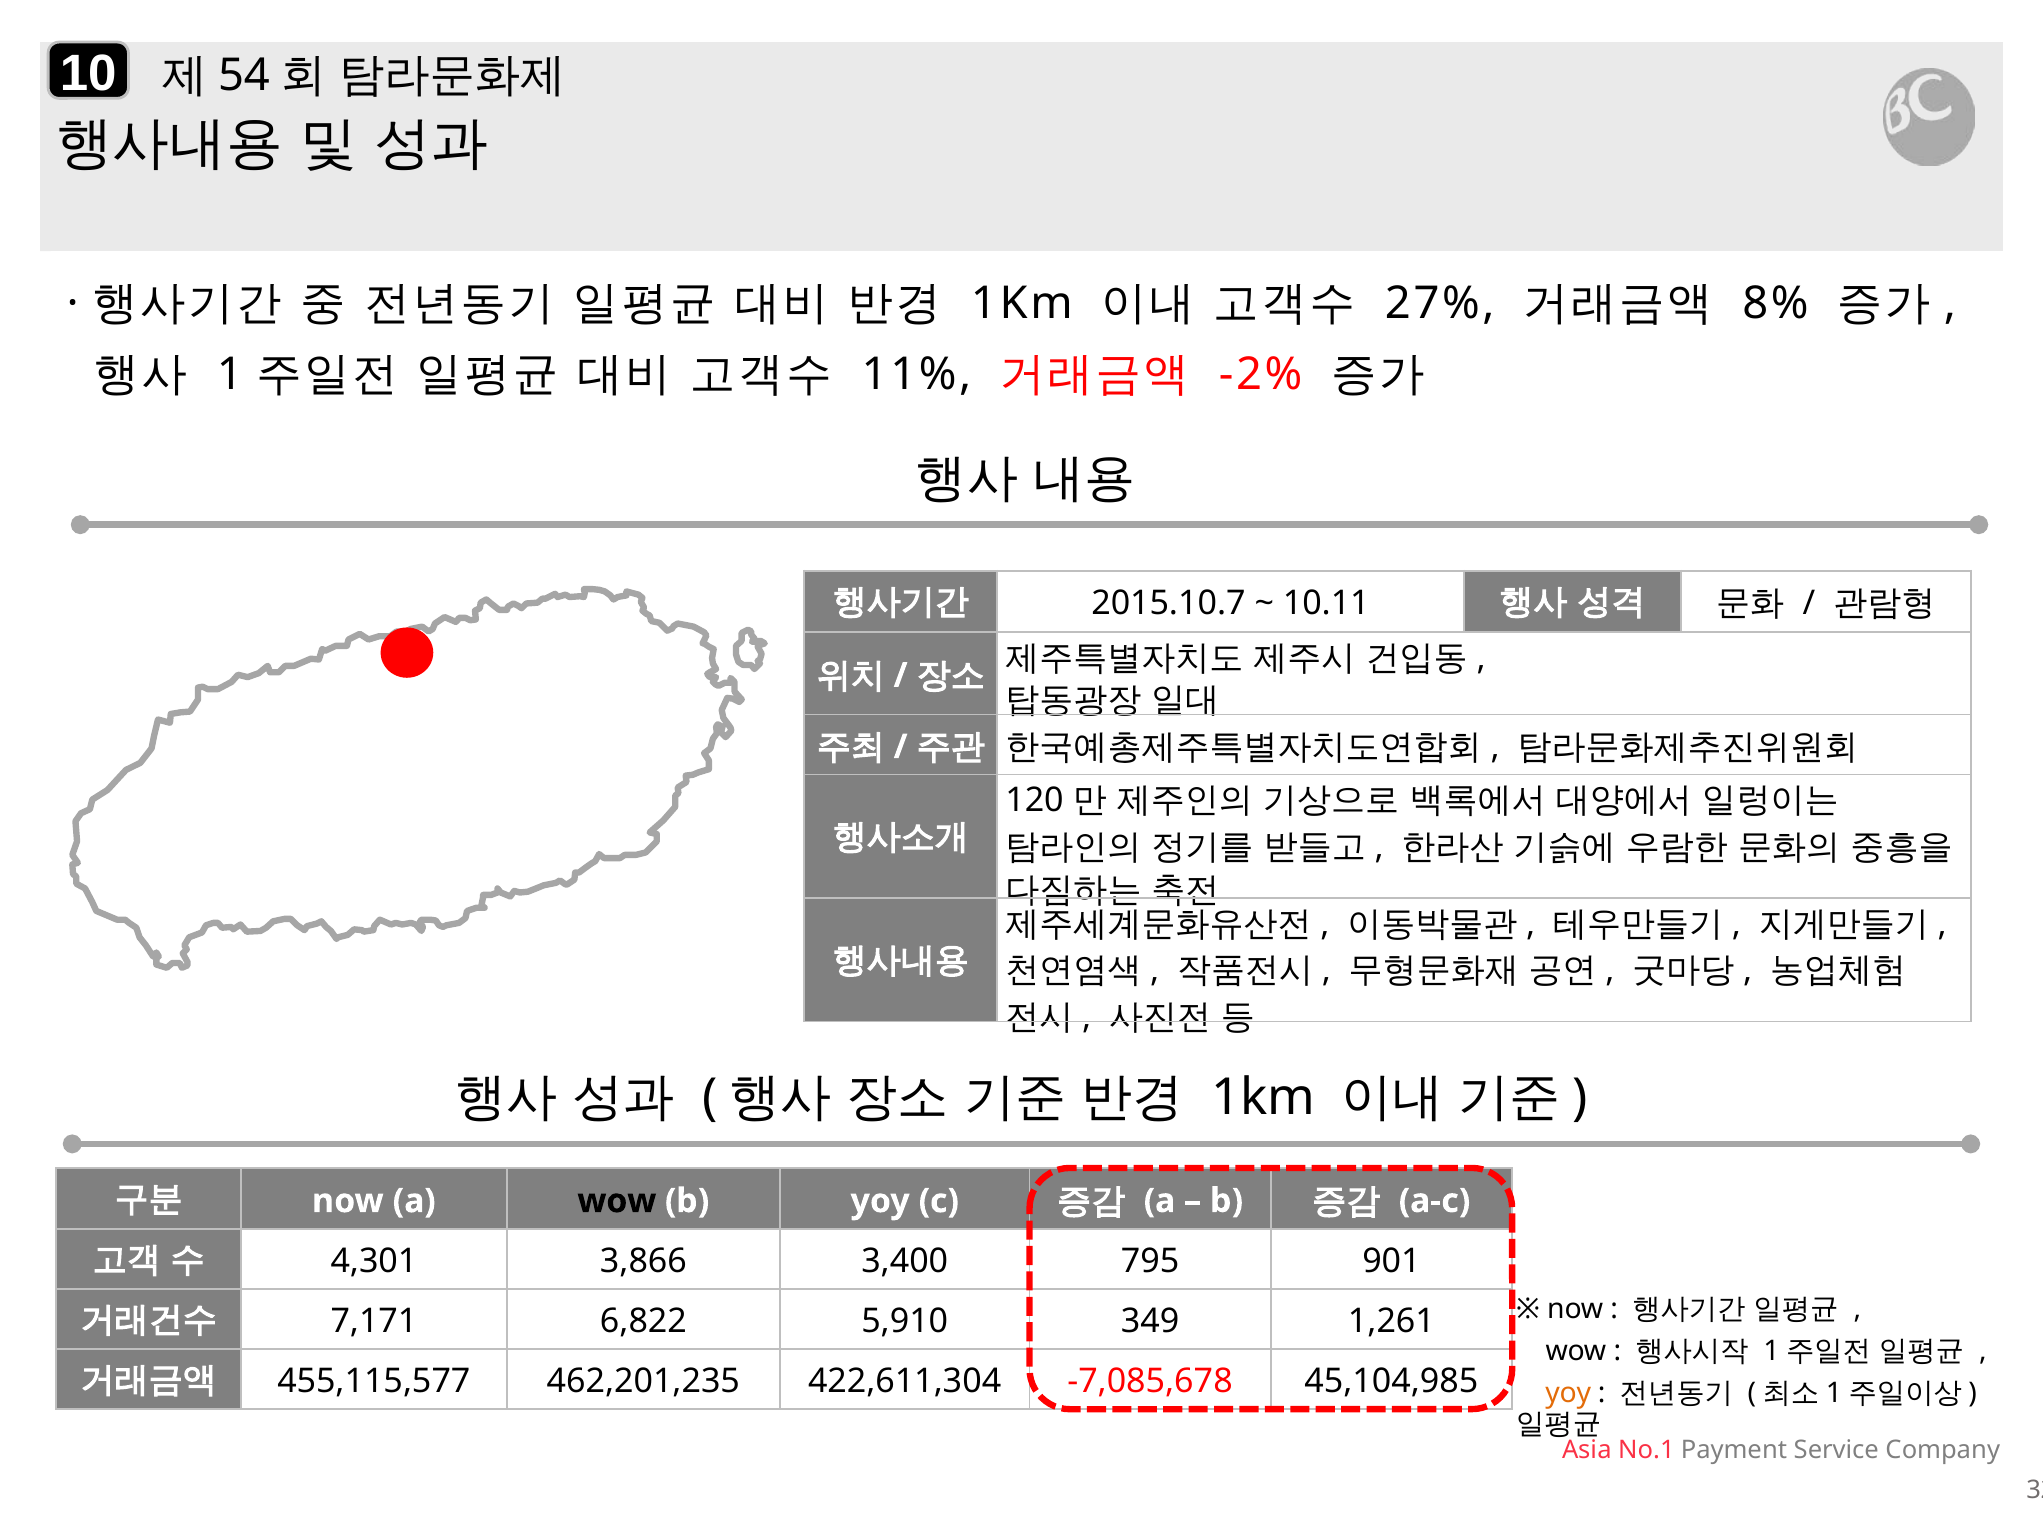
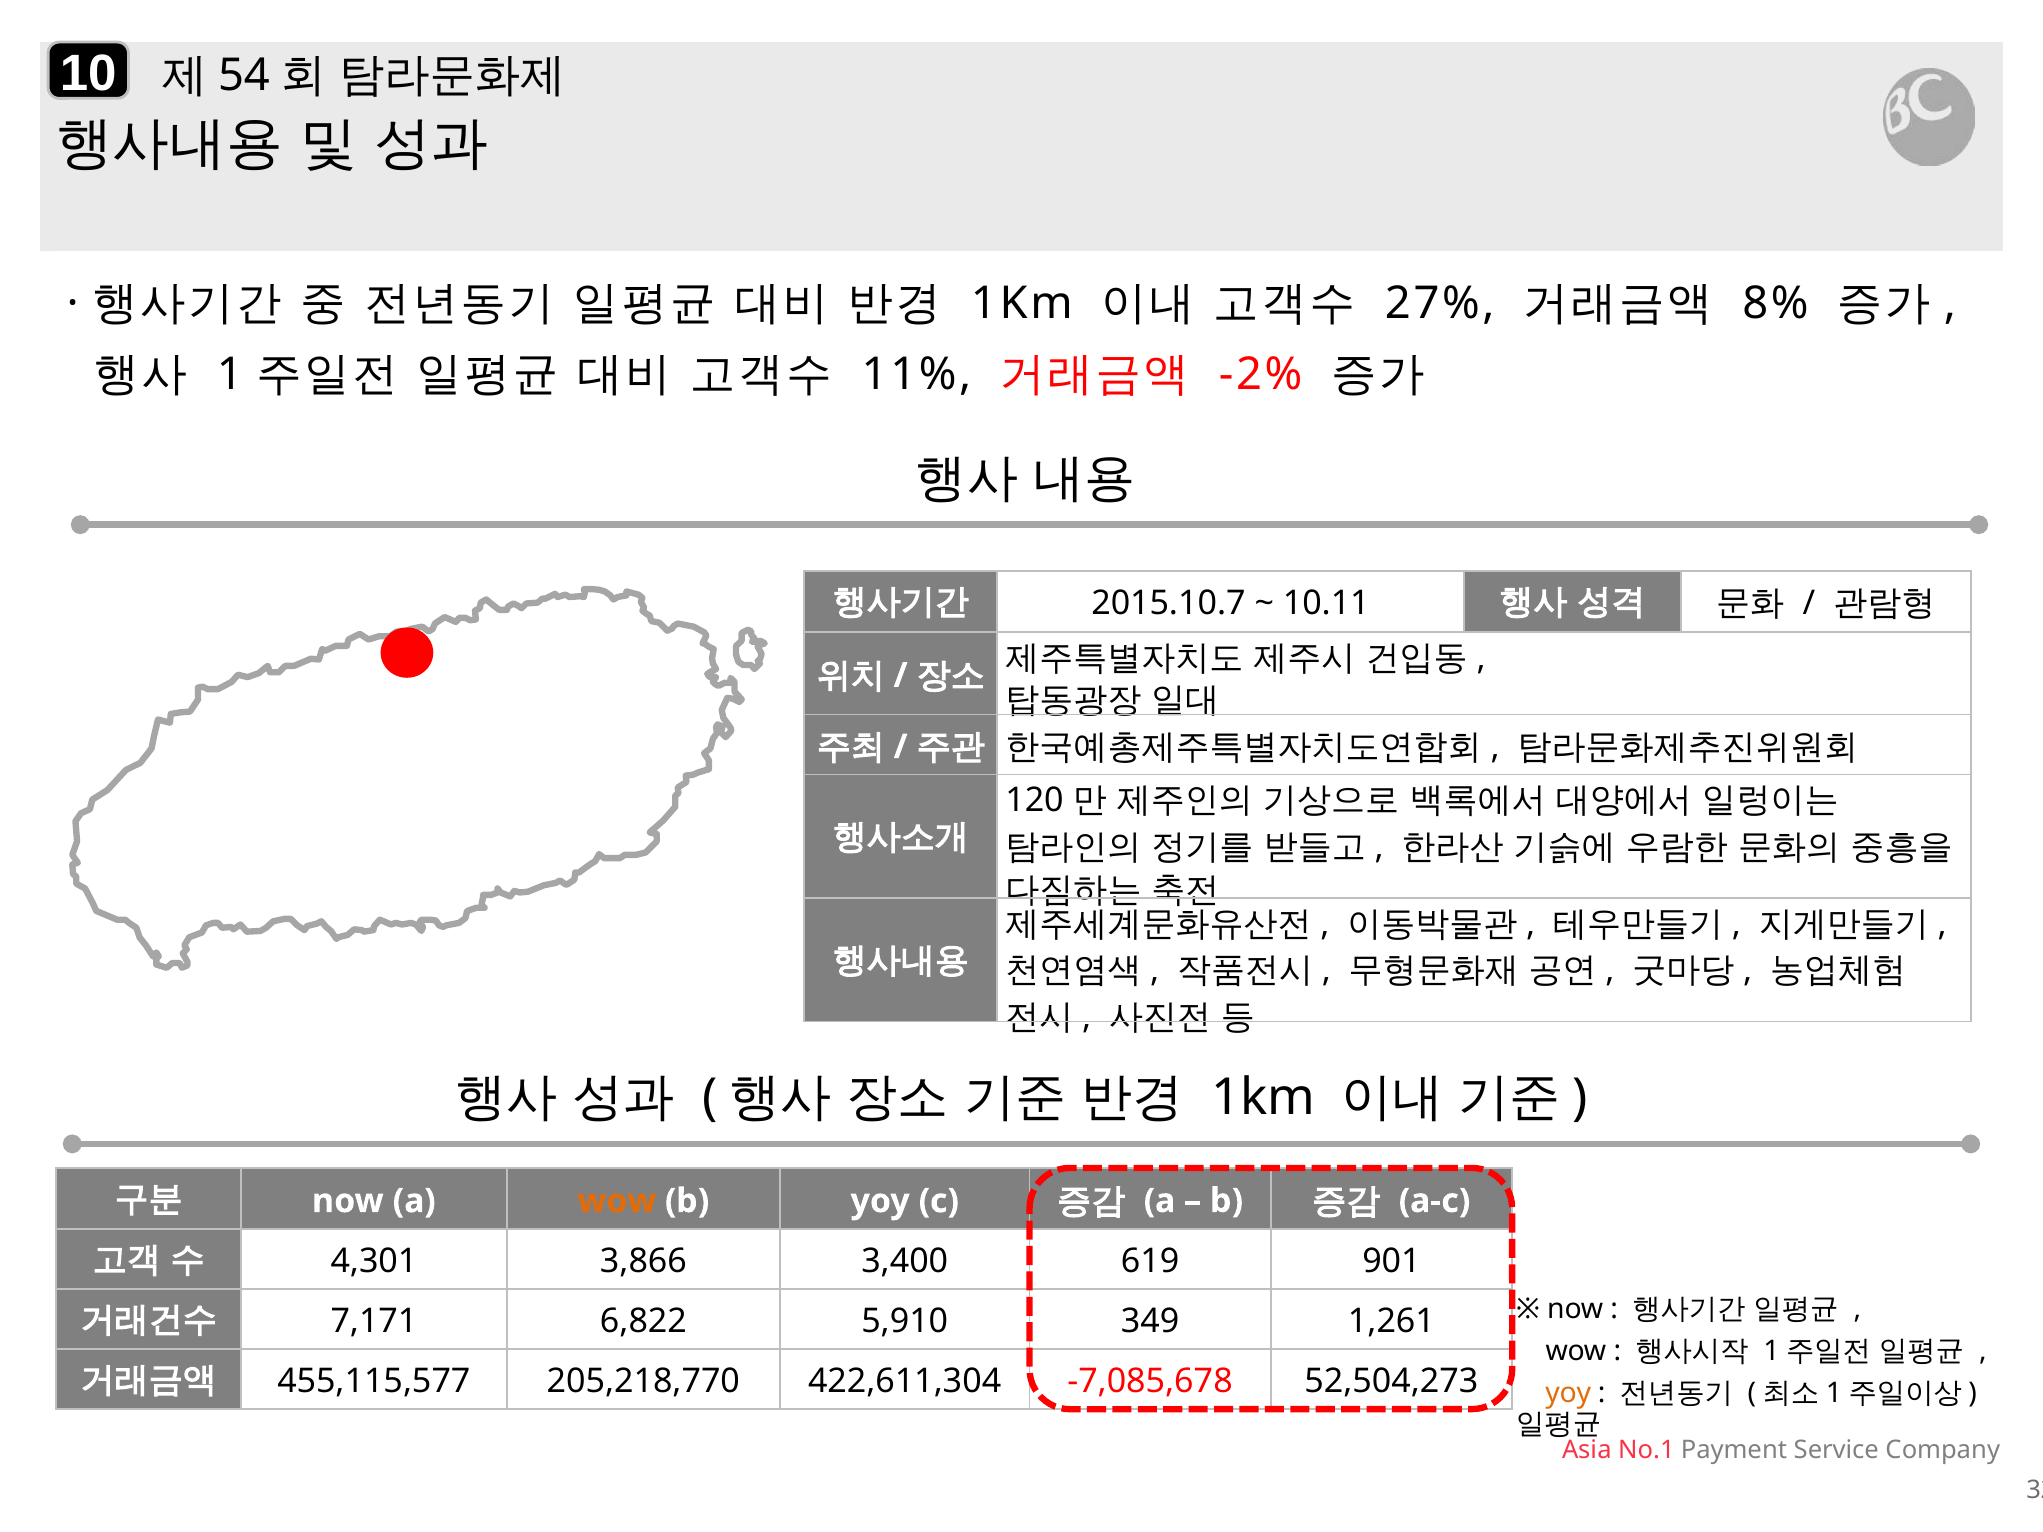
wow colour: black -> orange (617, 1201)
795: 795 -> 619 (1150, 1262)
462,201,235: 462,201,235 -> 205,218,770 (643, 1382)
45,104,985: 45,104,985 -> 52,504,273 (1391, 1382)
